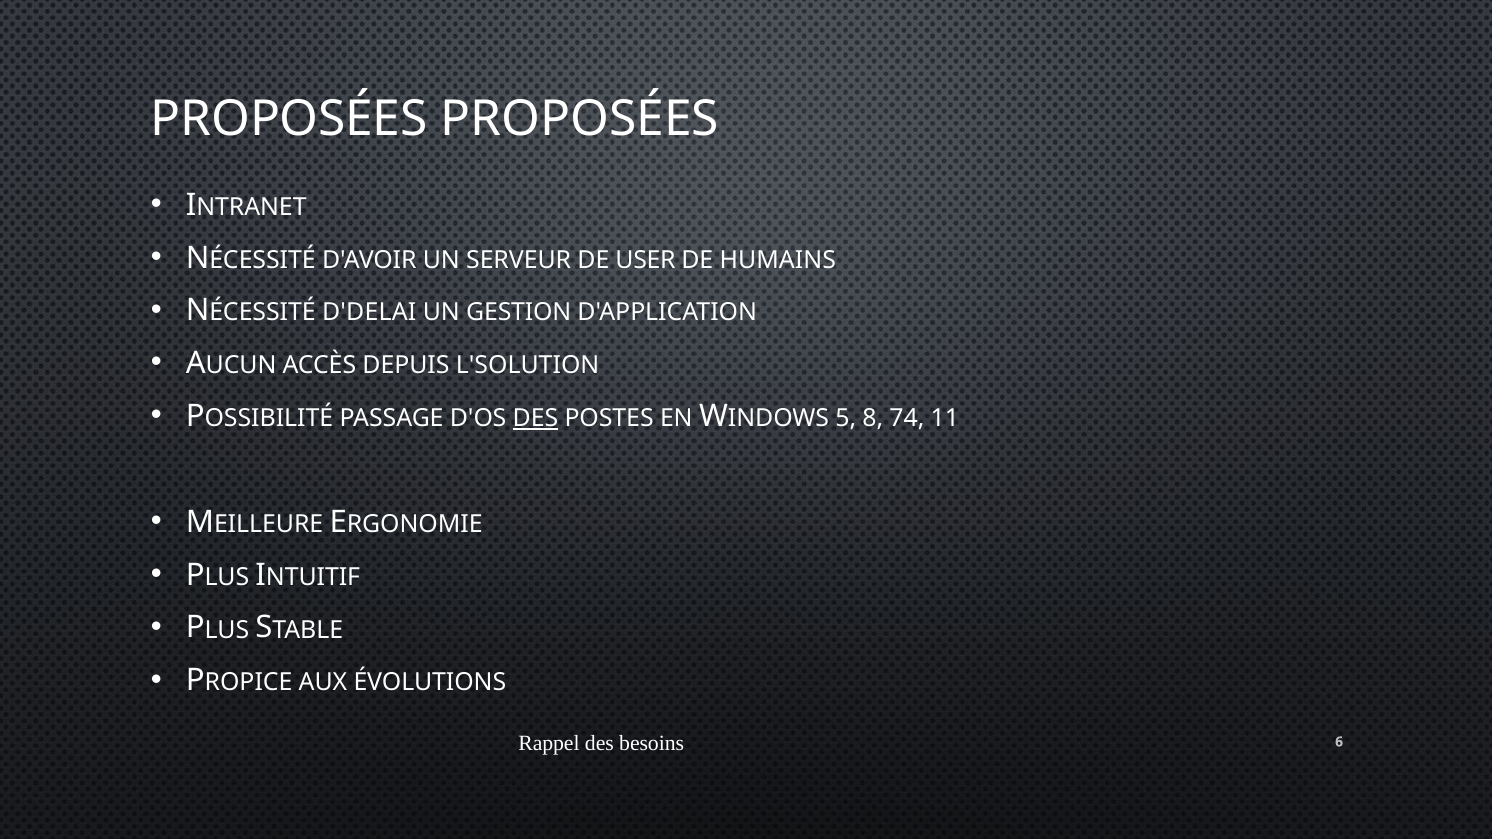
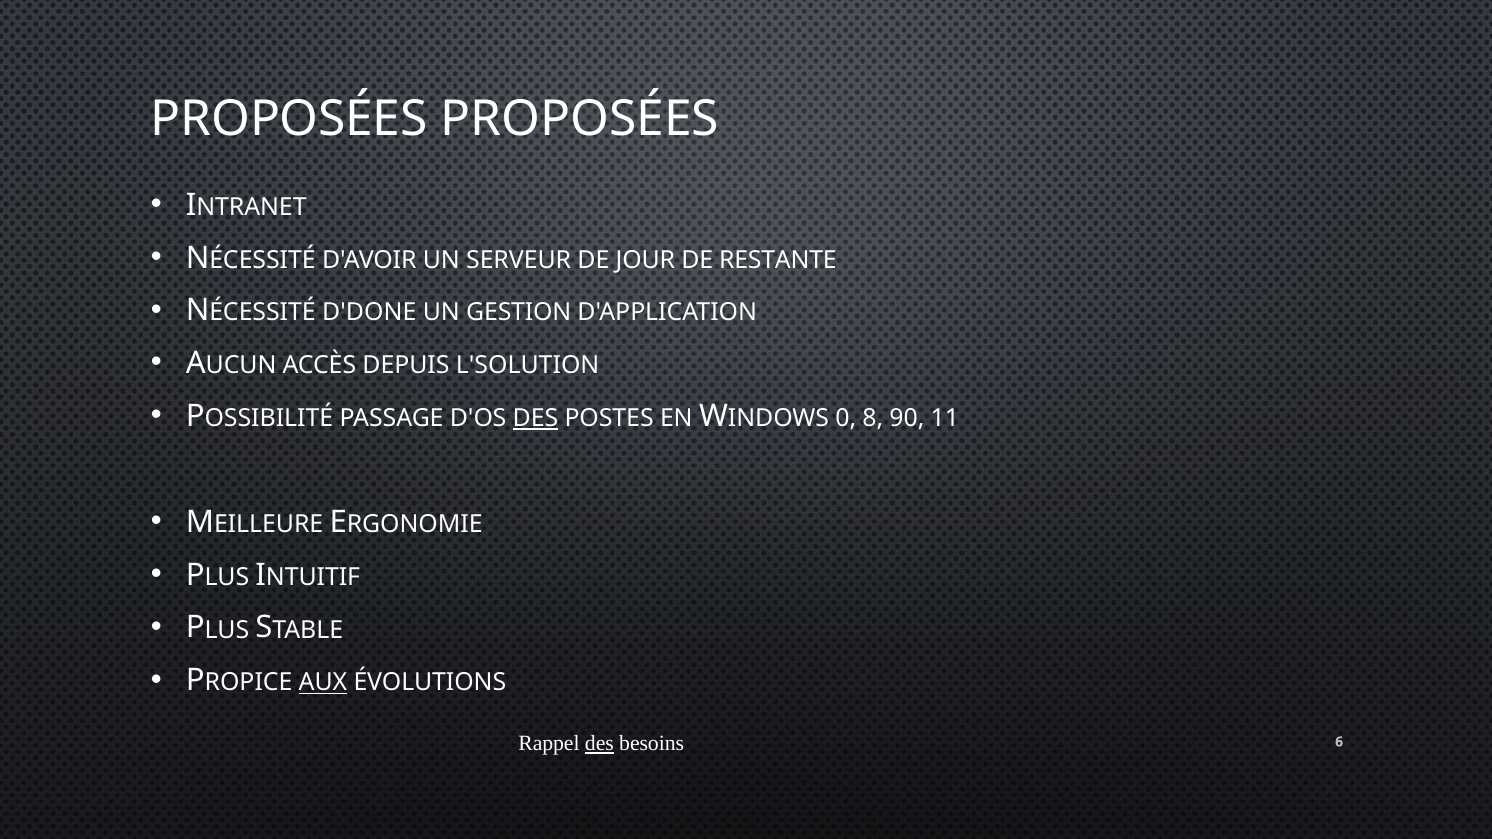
USER: USER -> JOUR (645, 260)
HUMAINS: HUMAINS -> RESTANTE (778, 260)
D'DELAI: D'DELAI -> D'DONE (369, 313)
5: 5 -> 0 (846, 419)
74: 74 -> 90 (907, 419)
AUX underline: none -> present (323, 683)
des underline: none -> present (599, 744)
